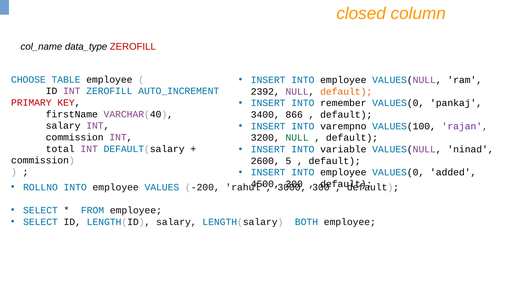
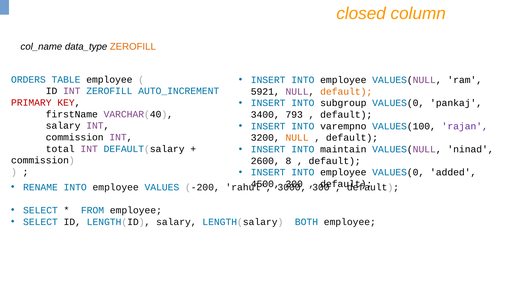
ZEROFILL colour: red -> orange (133, 47)
CHOOSE: CHOOSE -> ORDERS (28, 80)
2392: 2392 -> 5921 (265, 92)
remember: remember -> subgroup (343, 103)
866: 866 -> 793 (294, 115)
NULL colour: green -> orange (297, 138)
variable: variable -> maintain (343, 149)
5: 5 -> 8 (288, 161)
ROLLNO: ROLLNO -> RENAME (40, 187)
